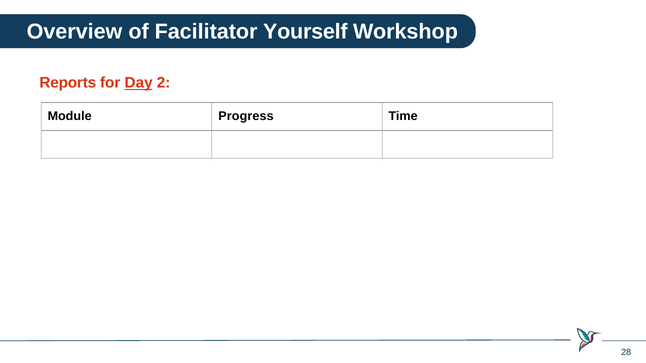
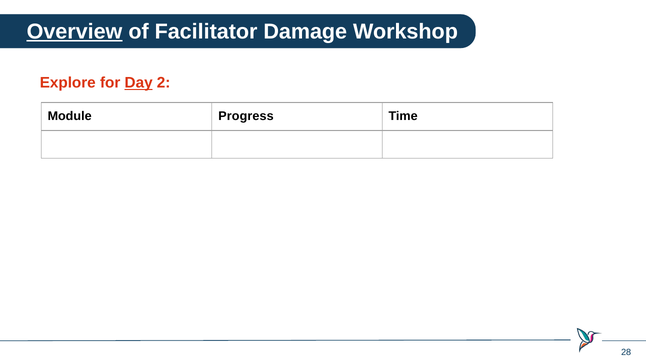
Overview underline: none -> present (75, 32)
Yourself: Yourself -> Damage (305, 32)
Reports: Reports -> Explore (68, 83)
